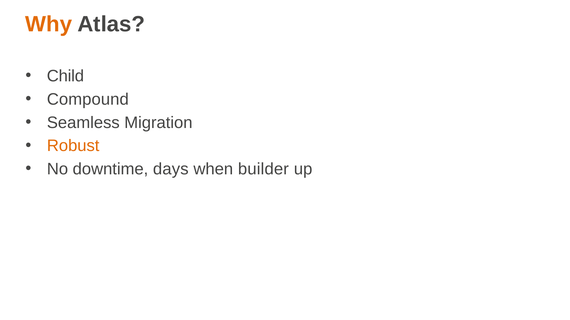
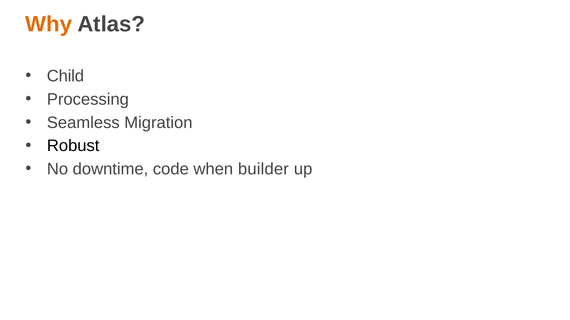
Compound: Compound -> Processing (88, 99)
Robust colour: orange -> black (73, 146)
days: days -> code (171, 169)
